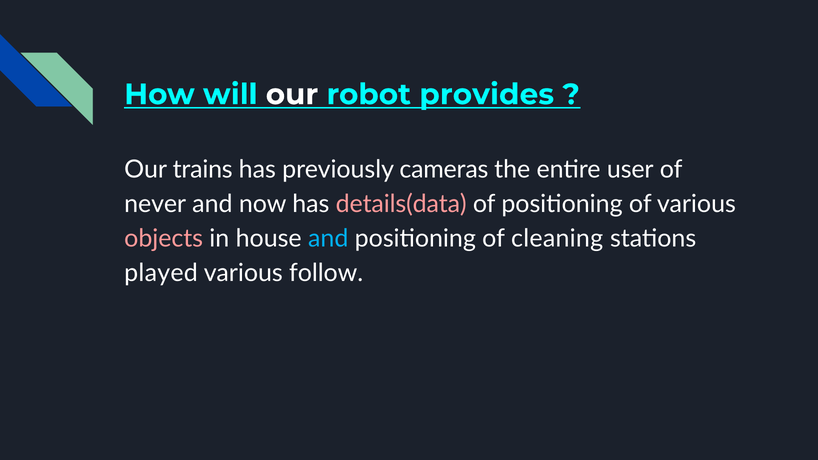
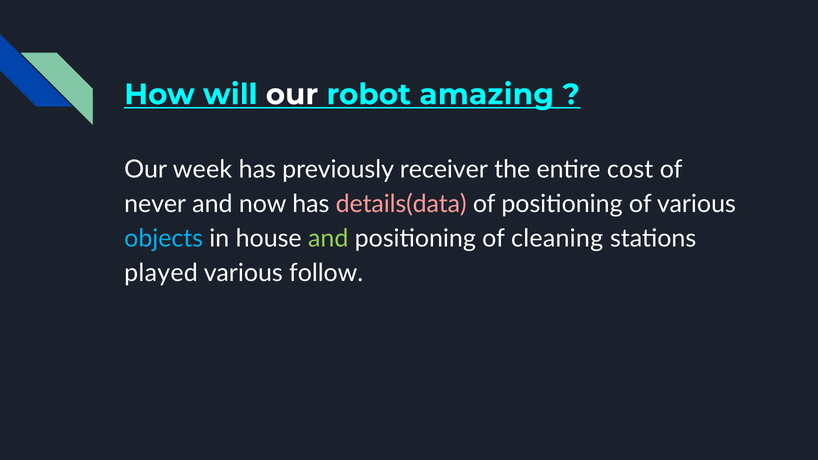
provides: provides -> amazing (487, 95)
trains: trains -> week (202, 170)
cameras: cameras -> receiver (444, 170)
user: user -> cost (630, 170)
objects colour: pink -> light blue (164, 238)
and colour: light blue -> light green (328, 238)
